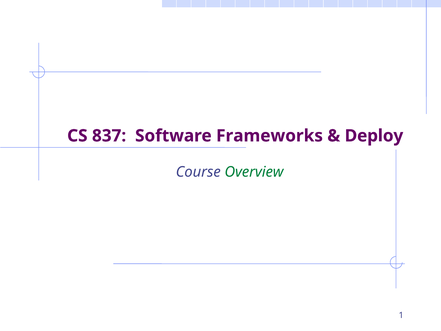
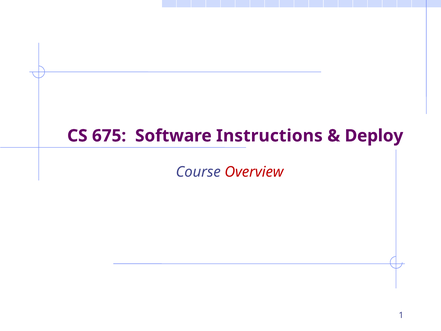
837: 837 -> 675 (109, 136)
Frameworks: Frameworks -> Instructions (269, 136)
Overview colour: green -> red (254, 172)
